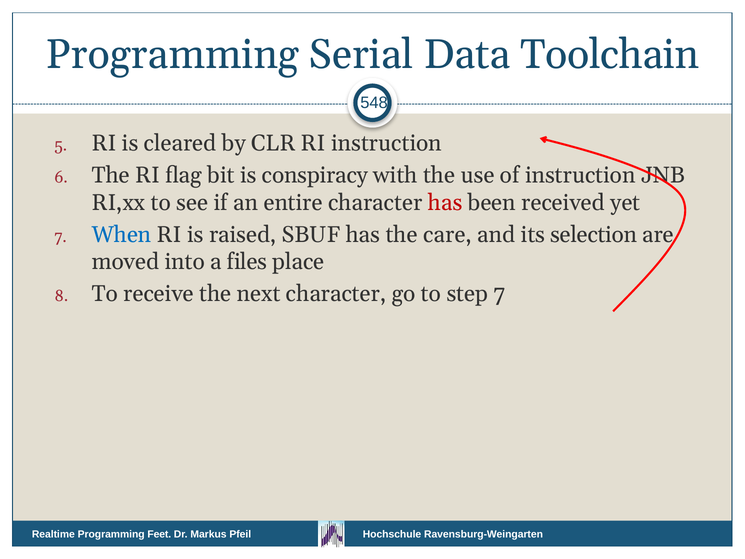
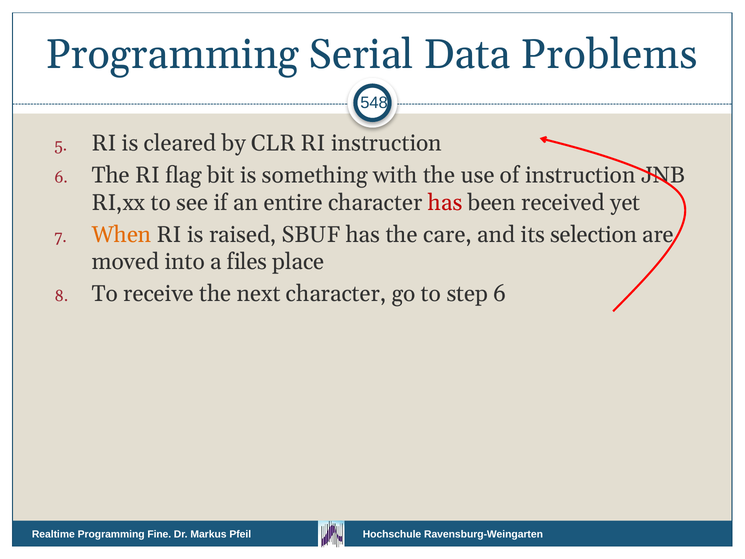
Toolchain: Toolchain -> Problems (609, 55)
conspiracy: conspiracy -> something (315, 175)
When colour: blue -> orange (122, 234)
step 7: 7 -> 6 (500, 294)
Feet: Feet -> Fine (159, 534)
